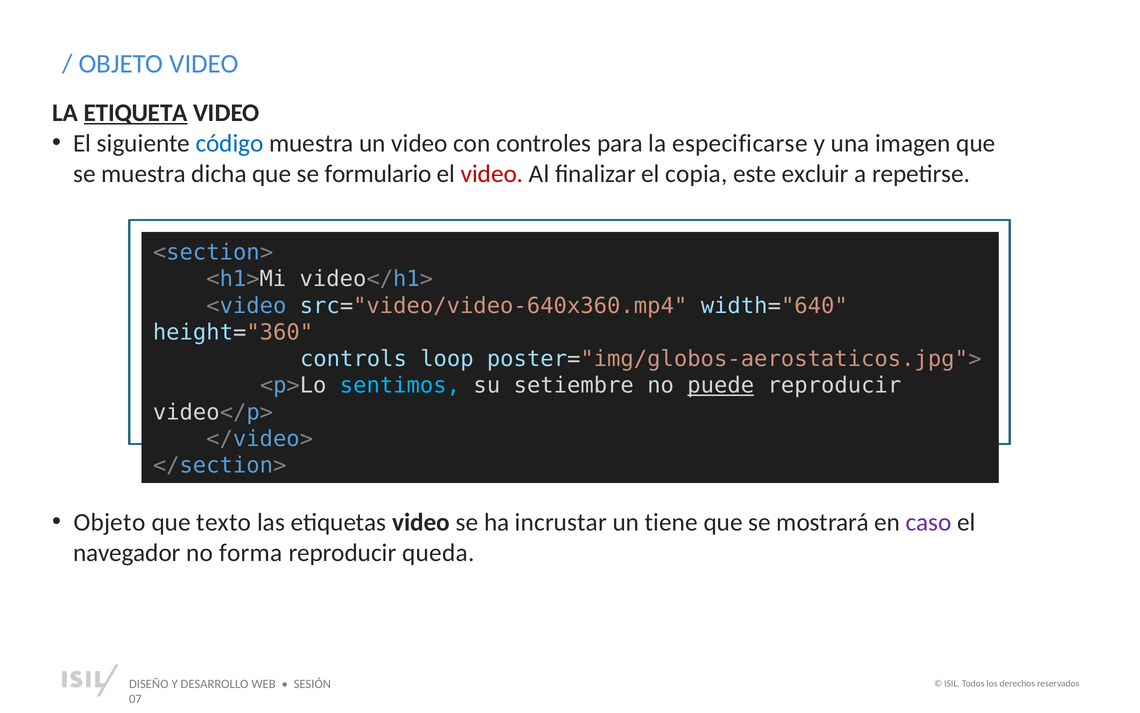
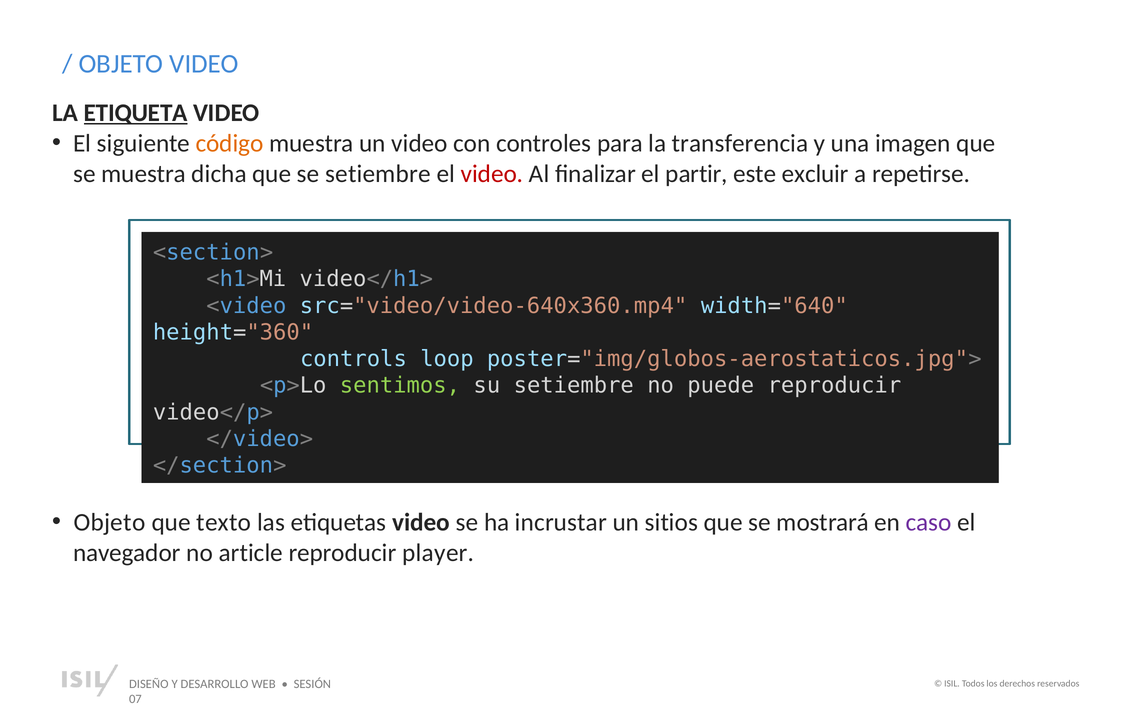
código colour: blue -> orange (230, 143)
especificarse: especificarse -> transferencia (740, 143)
se formulario: formulario -> setiembre (378, 174)
copia: copia -> partir (697, 174)
sentimos colour: light blue -> light green (400, 385)
puede underline: present -> none (721, 385)
tiene: tiene -> sitios (671, 522)
forma: forma -> article (251, 553)
queda: queda -> player (438, 553)
